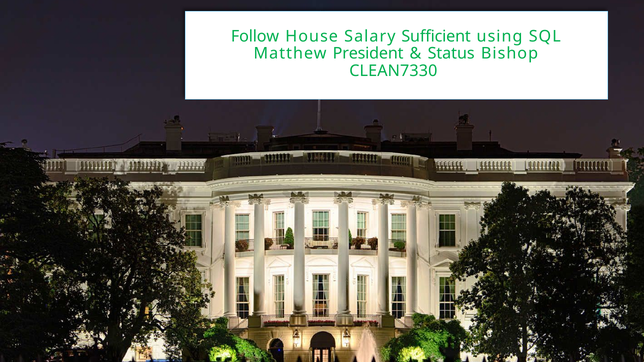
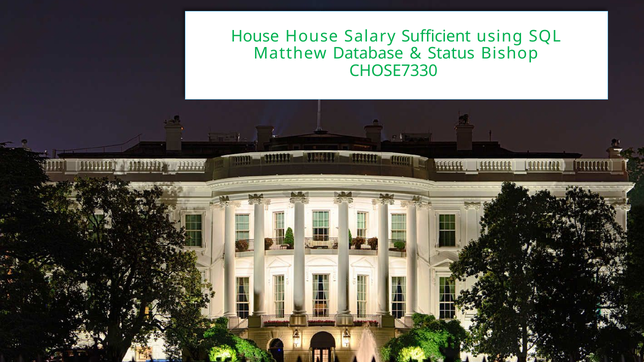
Follow: Follow -> House (255, 36)
President: President -> Database (368, 54)
CLEAN7330: CLEAN7330 -> CHOSE7330 (393, 71)
